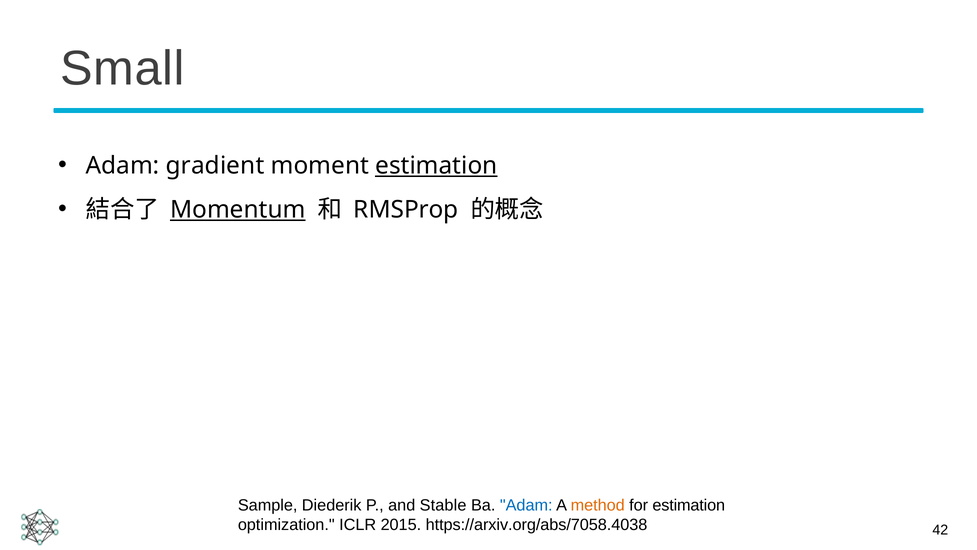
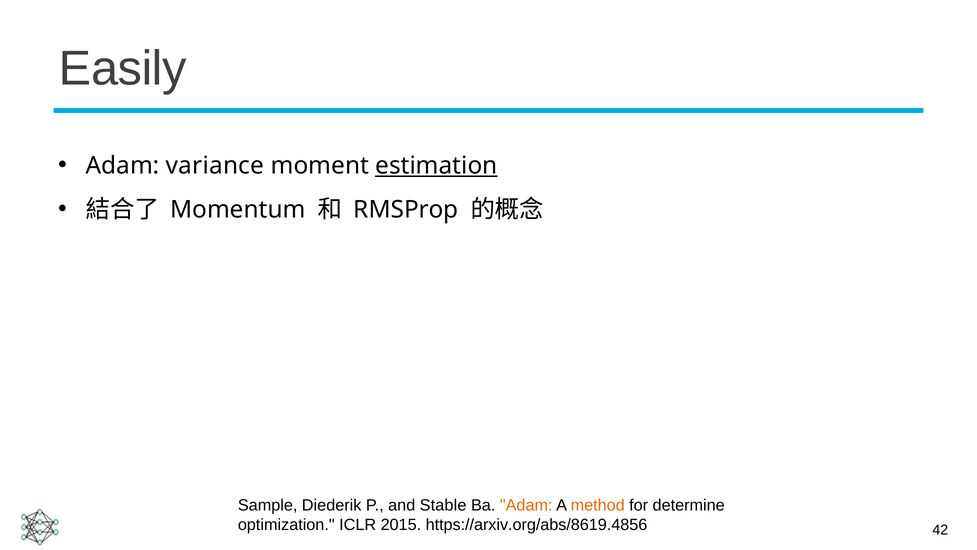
Small: Small -> Easily (123, 69)
gradient: gradient -> variance (215, 166)
Momentum underline: present -> none (238, 210)
Adam colour: blue -> orange (526, 505)
for estimation: estimation -> determine (689, 505)
https://arxiv.org/abs/7058.4038: https://arxiv.org/abs/7058.4038 -> https://arxiv.org/abs/8619.4856 (536, 525)
